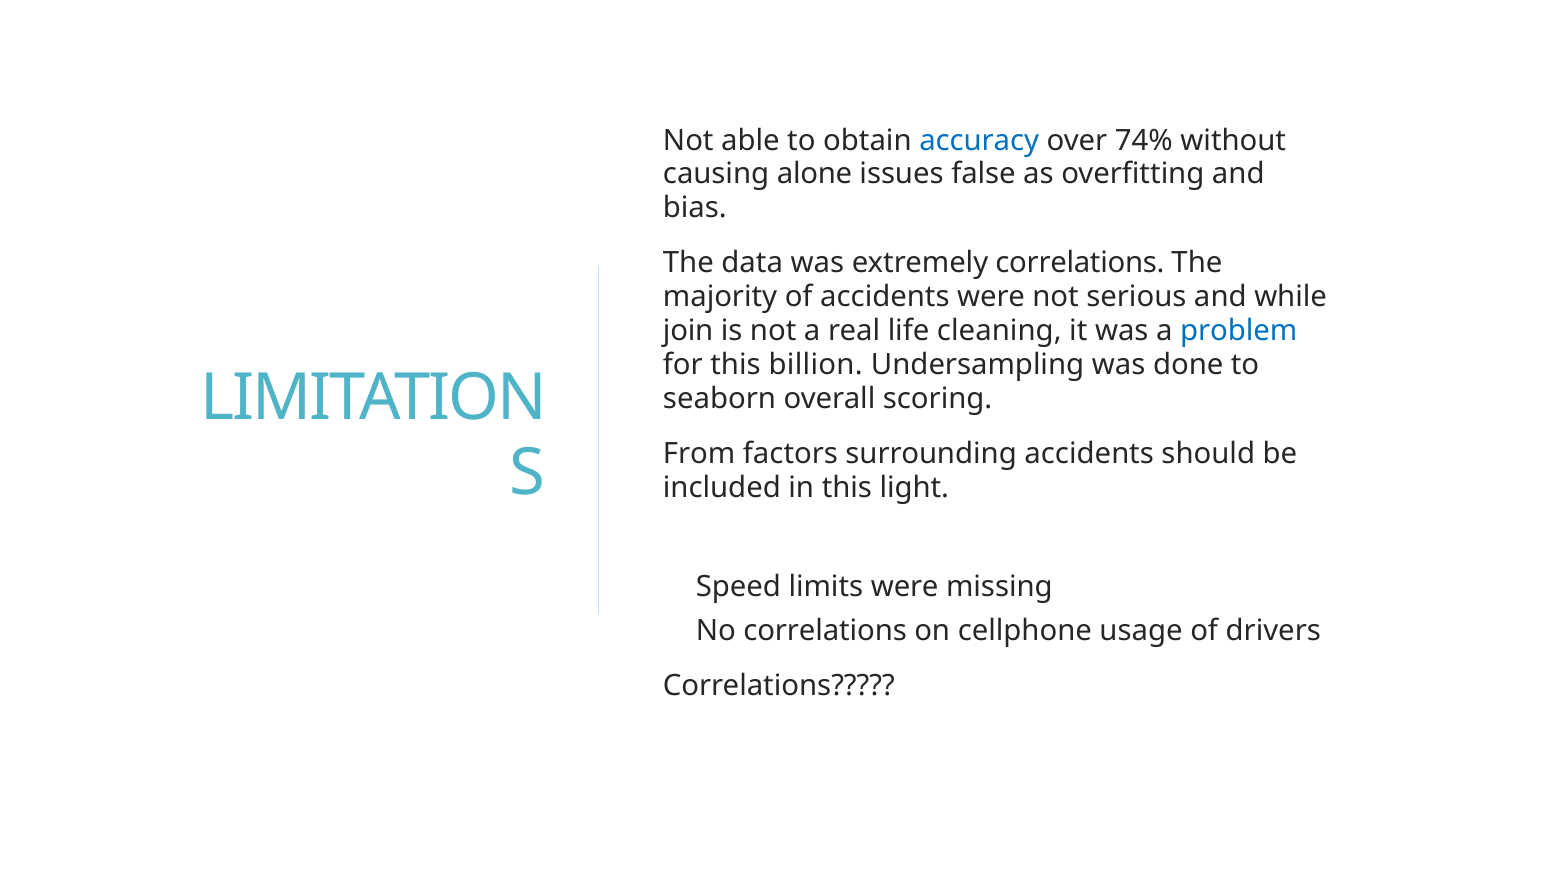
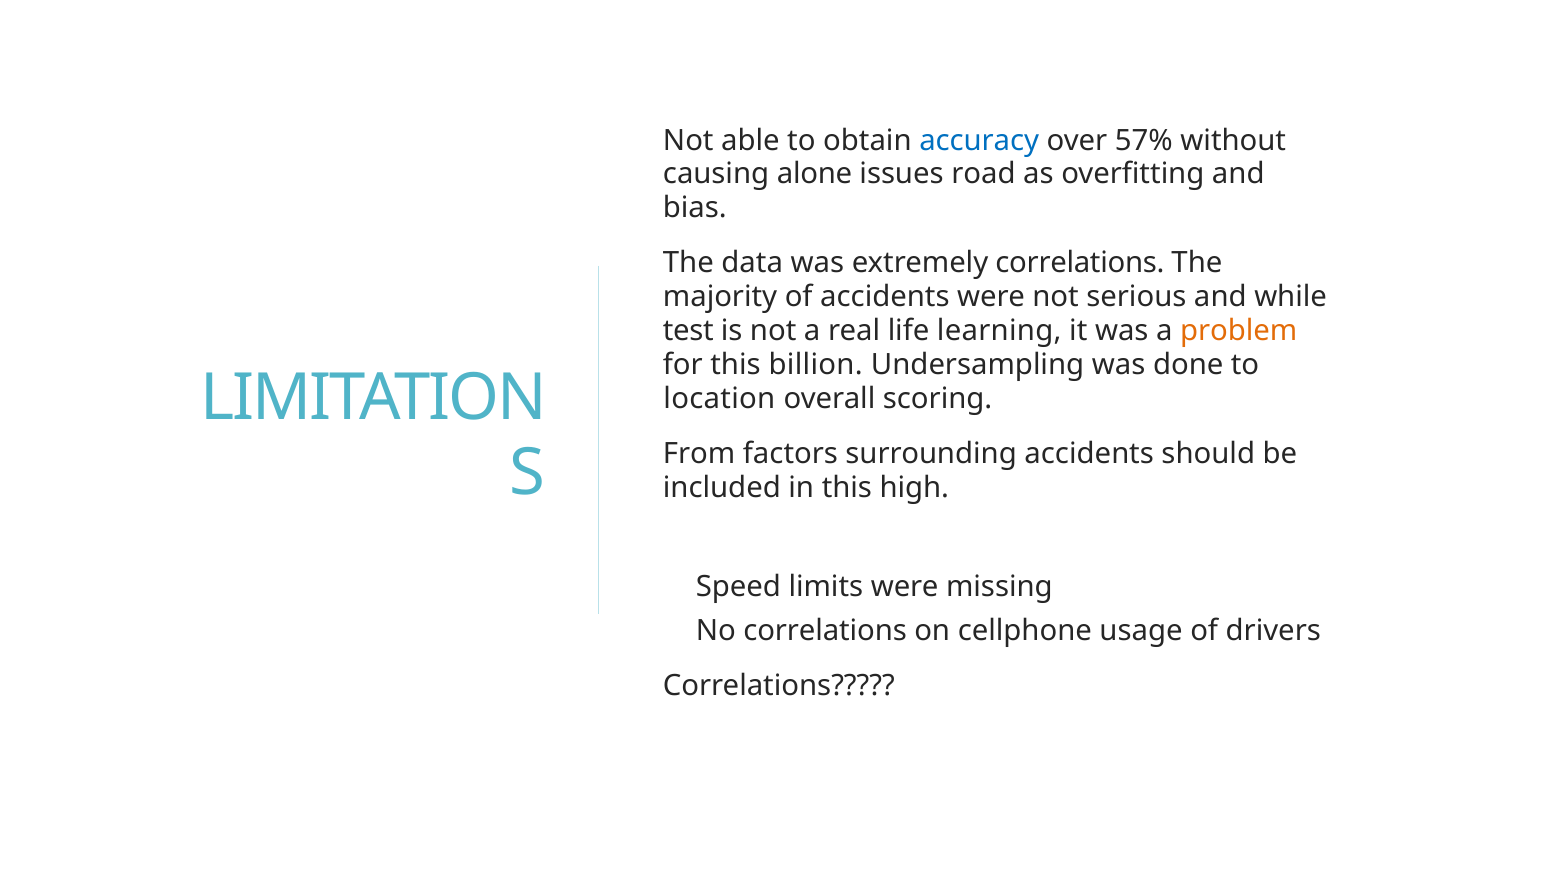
74%: 74% -> 57% (1144, 140)
false: false -> road (983, 174)
join: join -> test (688, 331)
cleaning: cleaning -> learning (999, 331)
problem colour: blue -> orange (1239, 331)
seaborn: seaborn -> location (719, 399)
light: light -> high (914, 488)
